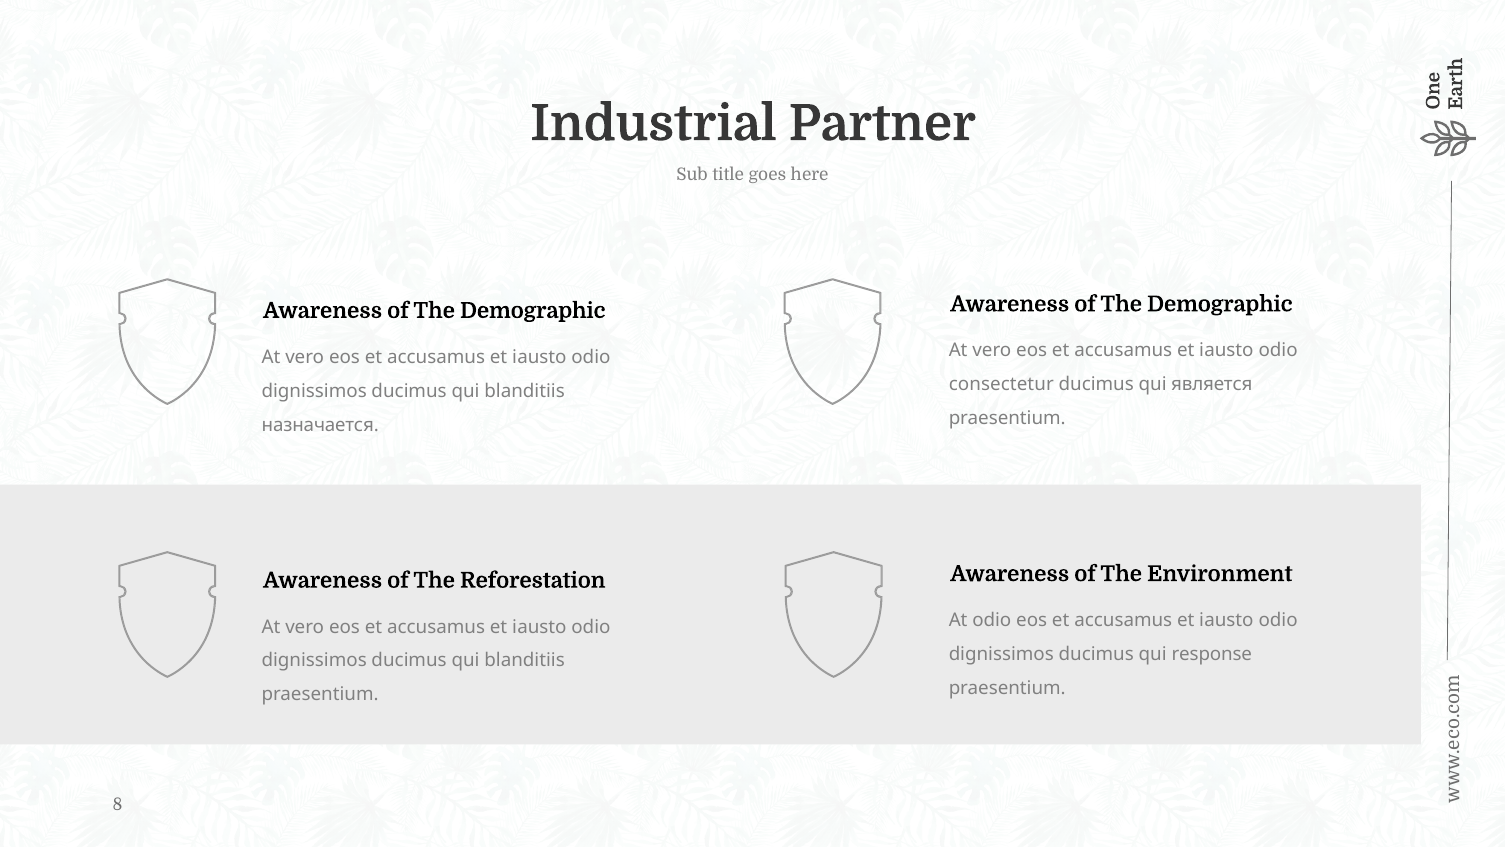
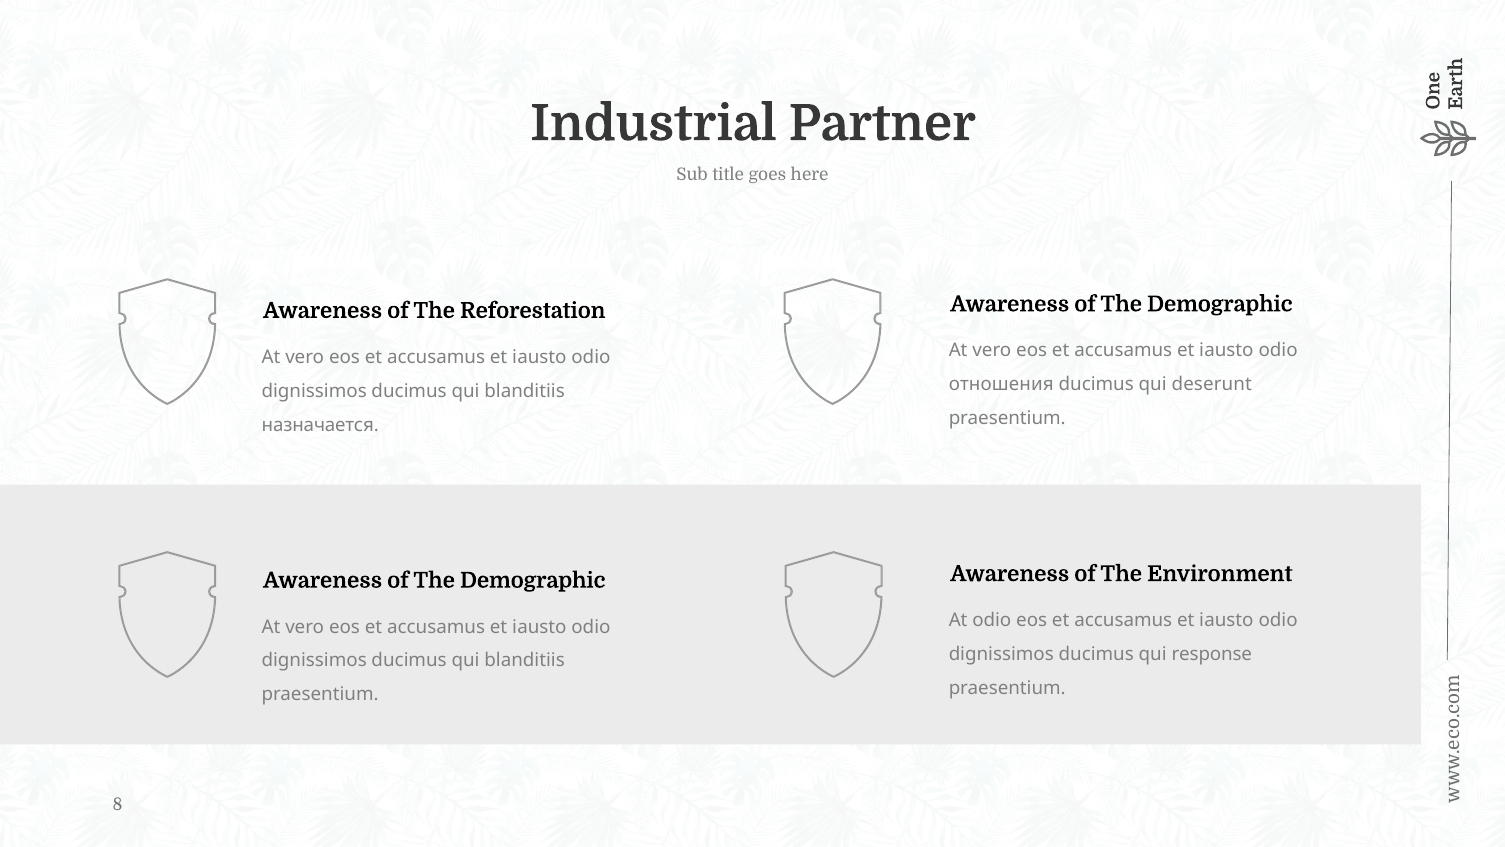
Demographic: Demographic -> Reforestation (533, 310)
consectetur: consectetur -> отношения (1001, 384)
является: является -> deserunt (1212, 384)
Reforestation: Reforestation -> Demographic (533, 580)
